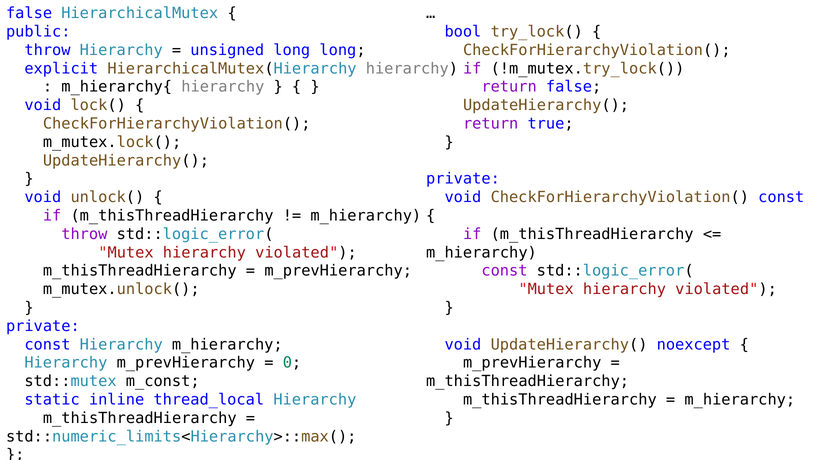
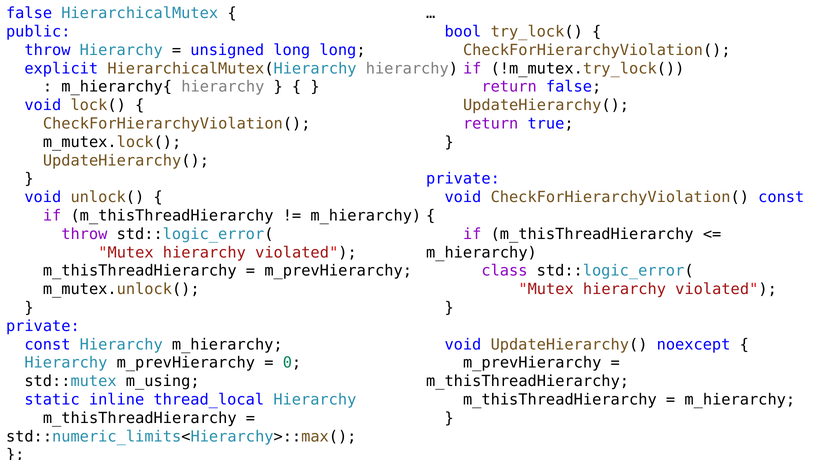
const: const -> class (504, 271)
m_const: m_const -> m_using (163, 381)
